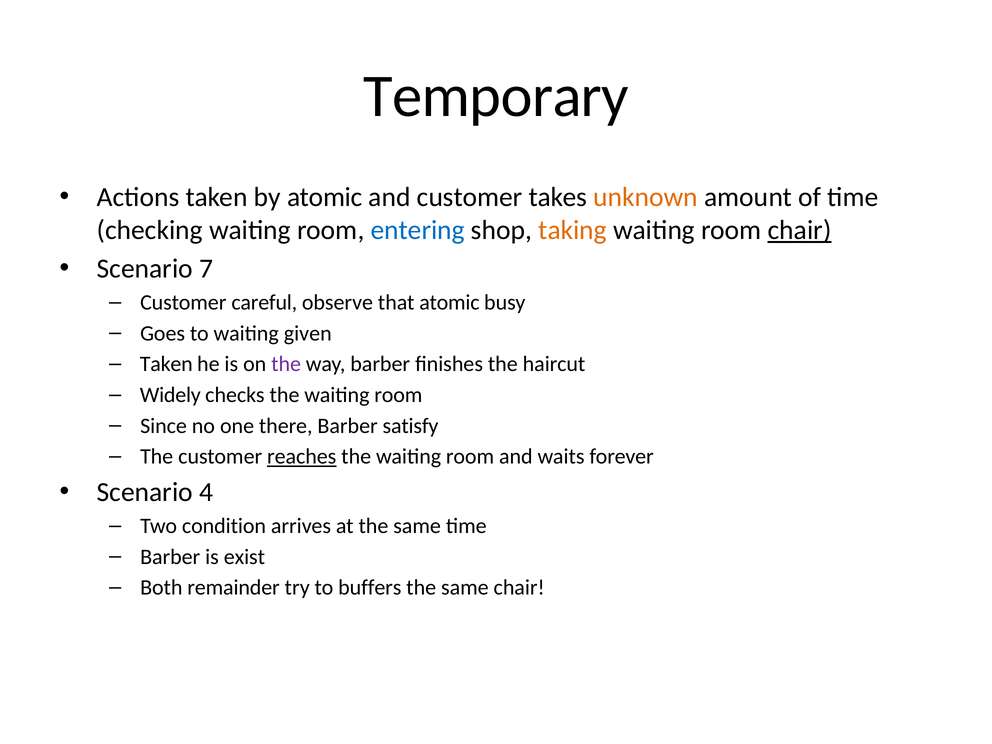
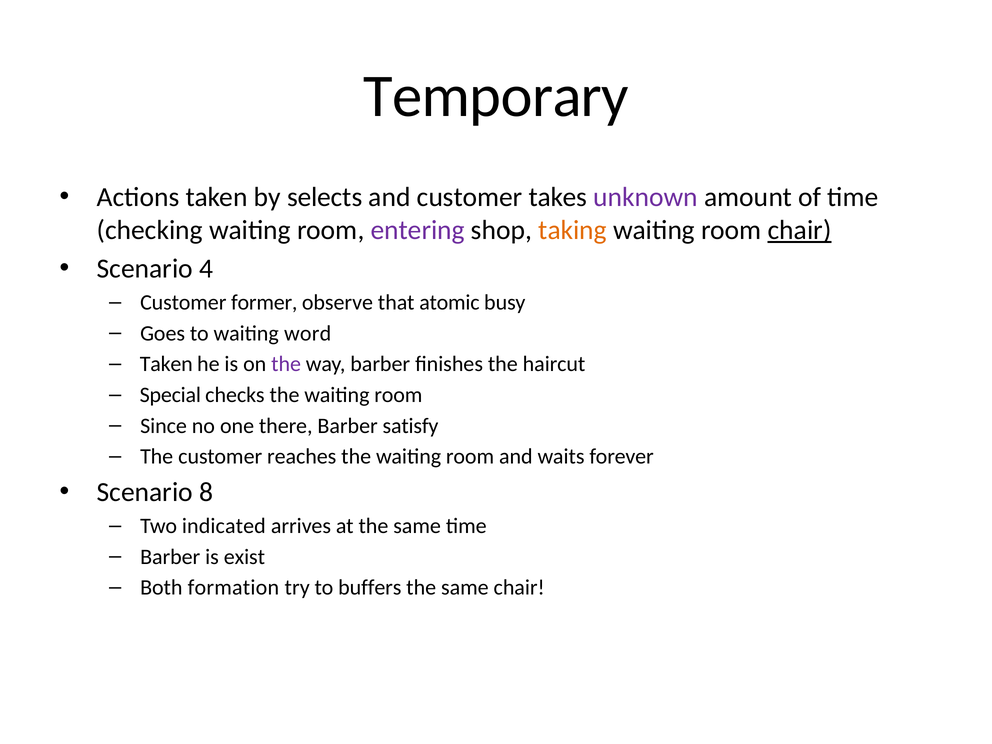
by atomic: atomic -> selects (325, 197)
unknown colour: orange -> purple (646, 197)
entering colour: blue -> purple (418, 230)
7: 7 -> 4 (206, 269)
careful: careful -> former (264, 303)
given: given -> word (308, 333)
Widely: Widely -> Special (170, 395)
reaches underline: present -> none (302, 457)
4: 4 -> 8 (206, 492)
condition: condition -> indicated (224, 526)
remainder: remainder -> formation (233, 588)
